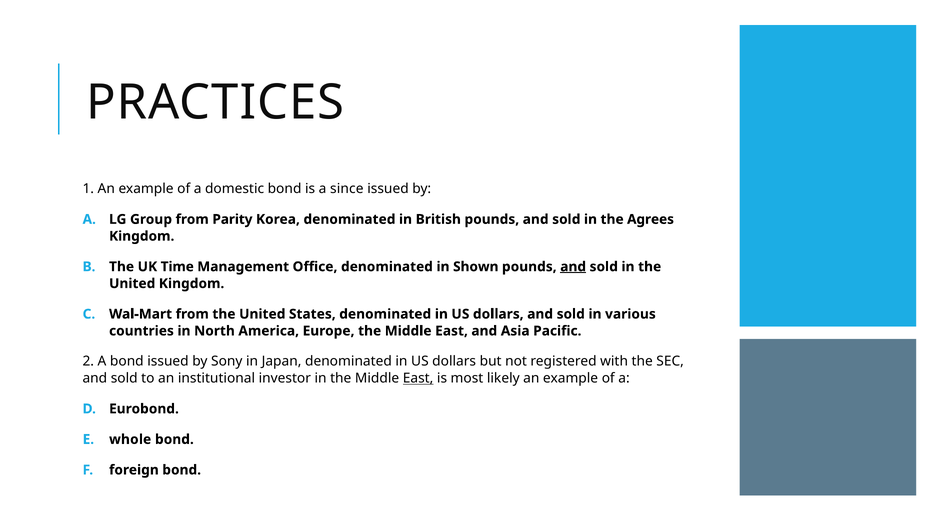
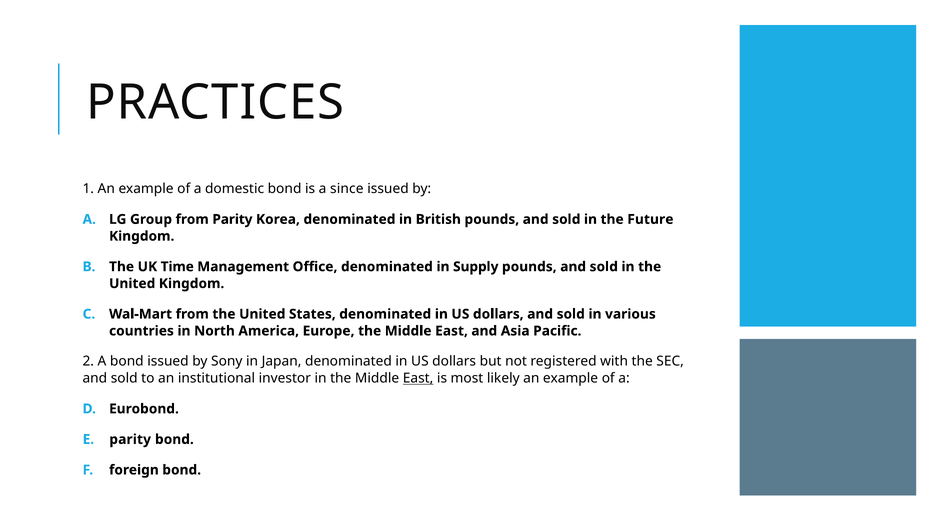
Agrees: Agrees -> Future (650, 219)
Shown: Shown -> Supply (476, 267)
and underline: present -> none (573, 267)
whole: whole -> parity (130, 440)
